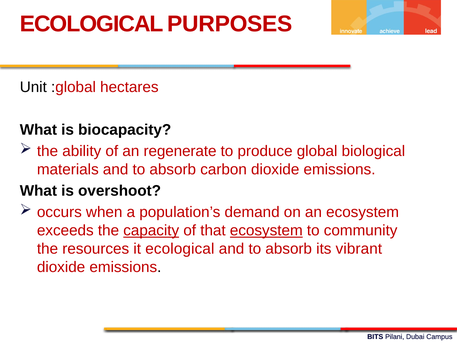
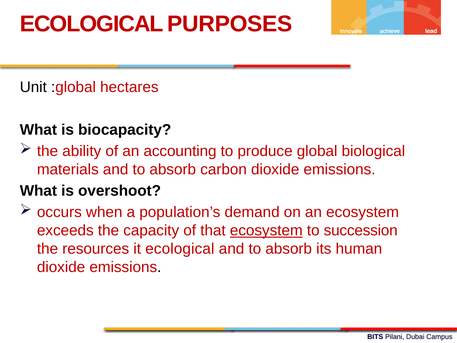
regenerate: regenerate -> accounting (180, 151)
capacity underline: present -> none (151, 230)
community: community -> succession (361, 230)
vibrant: vibrant -> human (359, 249)
